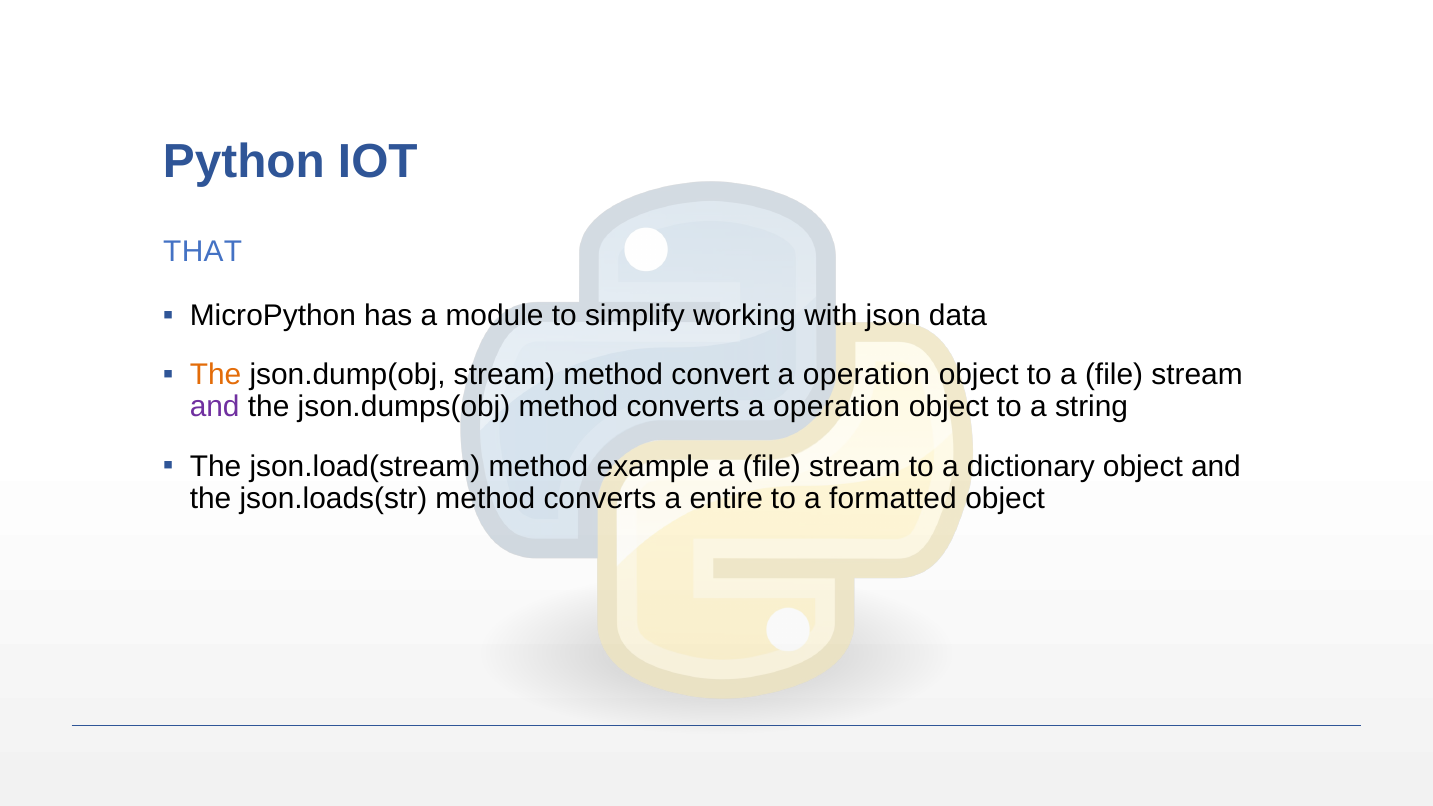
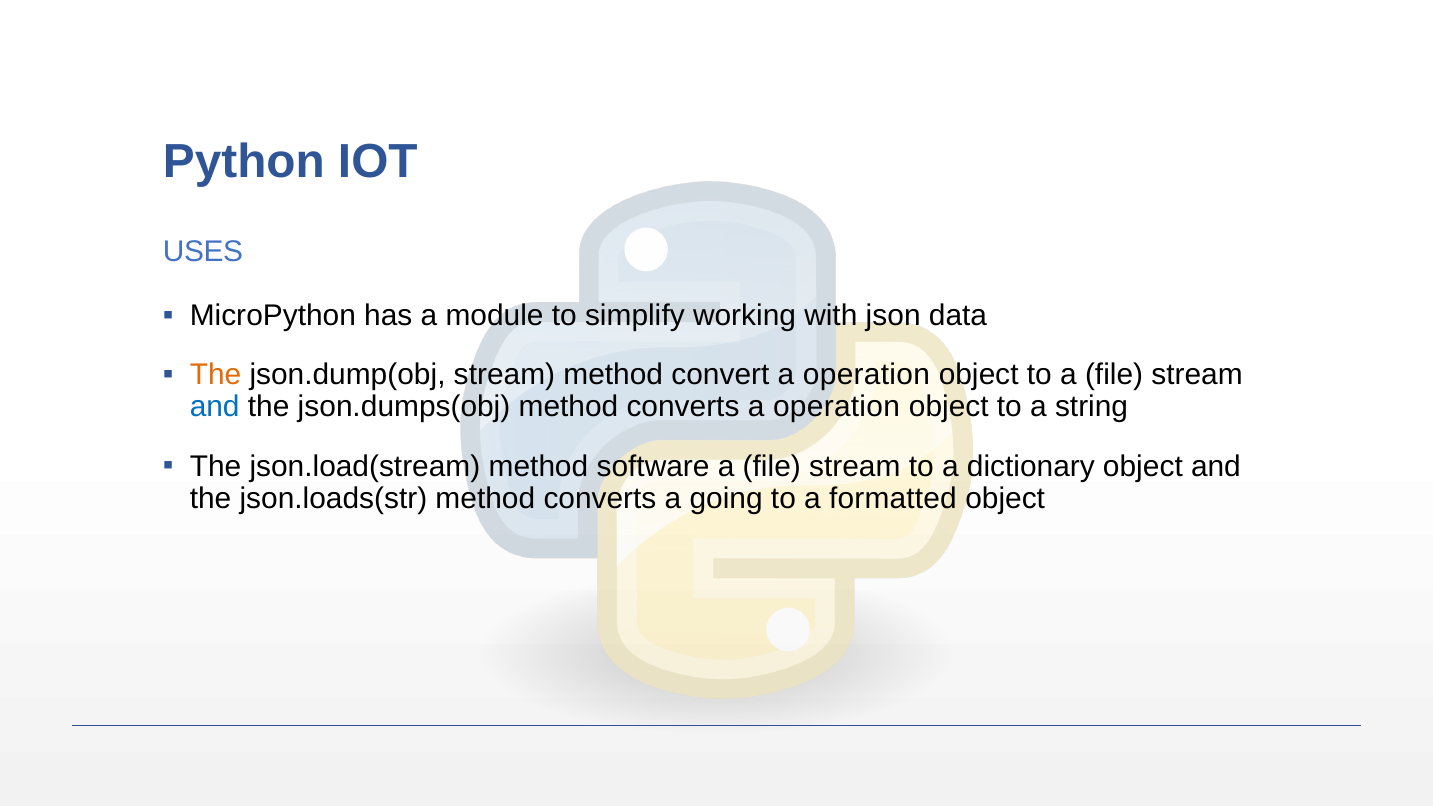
THAT: THAT -> USES (203, 251)
and colour: purple -> blue (215, 407)
example: example -> software (653, 466)
entire: entire -> going (726, 499)
